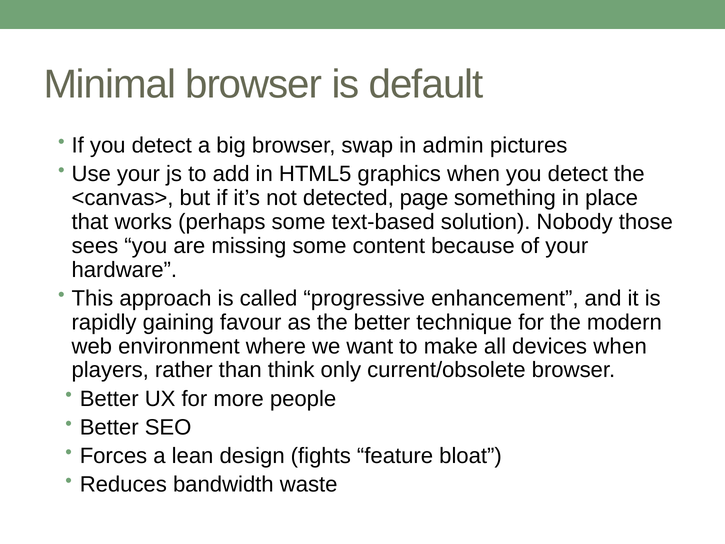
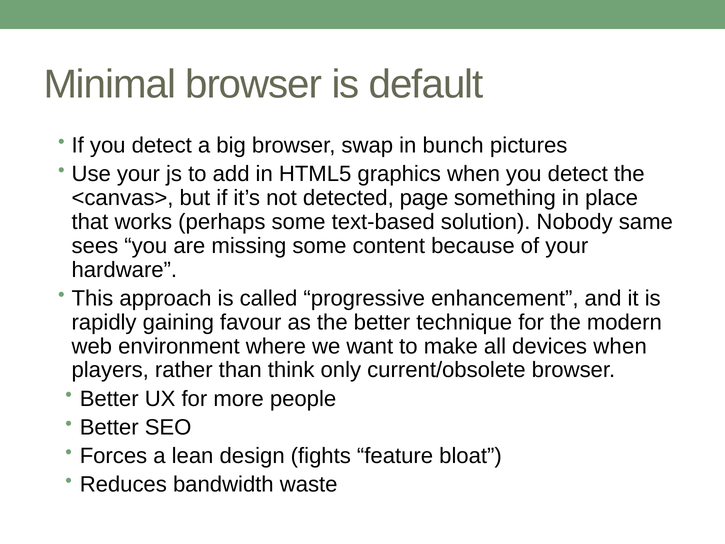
admin: admin -> bunch (453, 145)
those: those -> same (646, 222)
